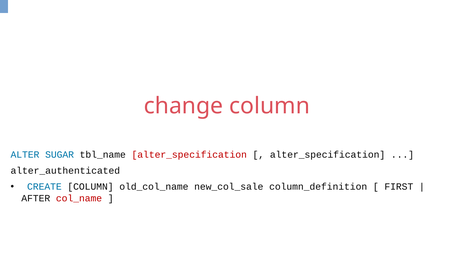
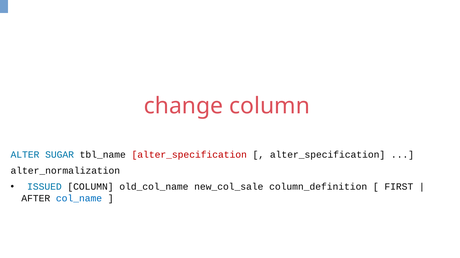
alter_authenticated: alter_authenticated -> alter_normalization (65, 171)
CREATE: CREATE -> ISSUED (44, 187)
col_name colour: red -> blue (79, 199)
